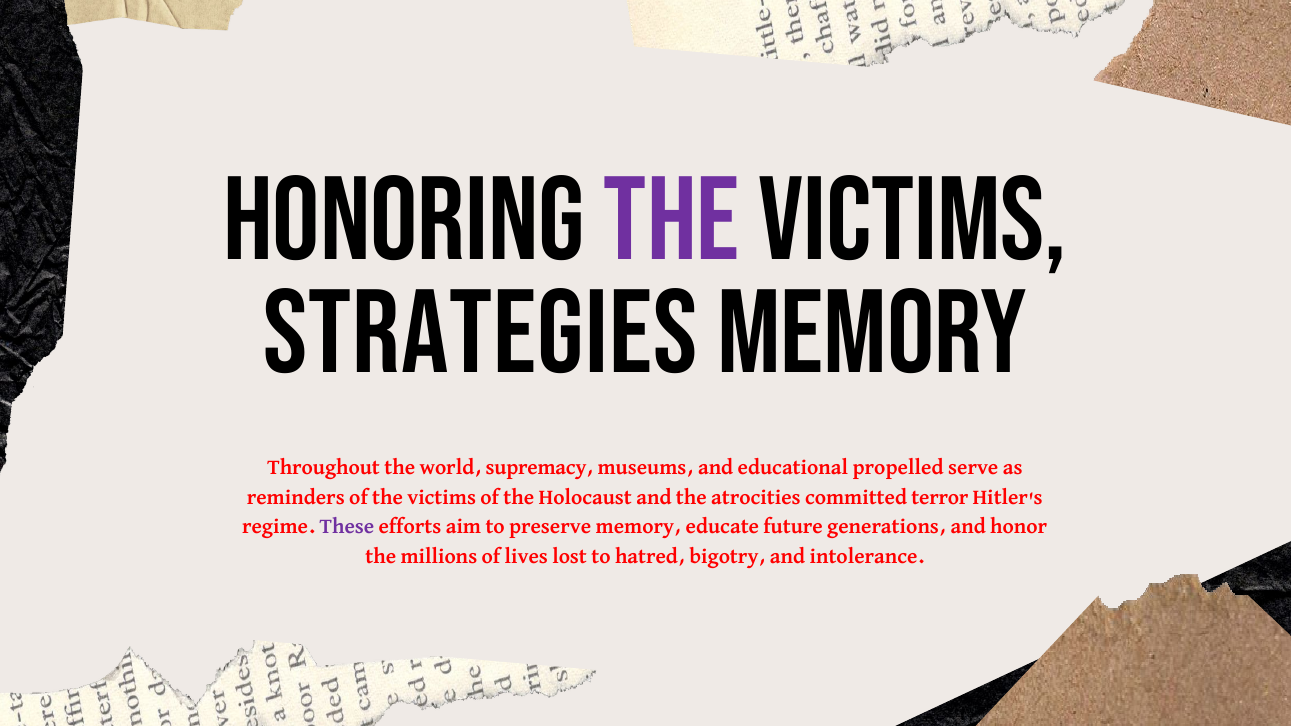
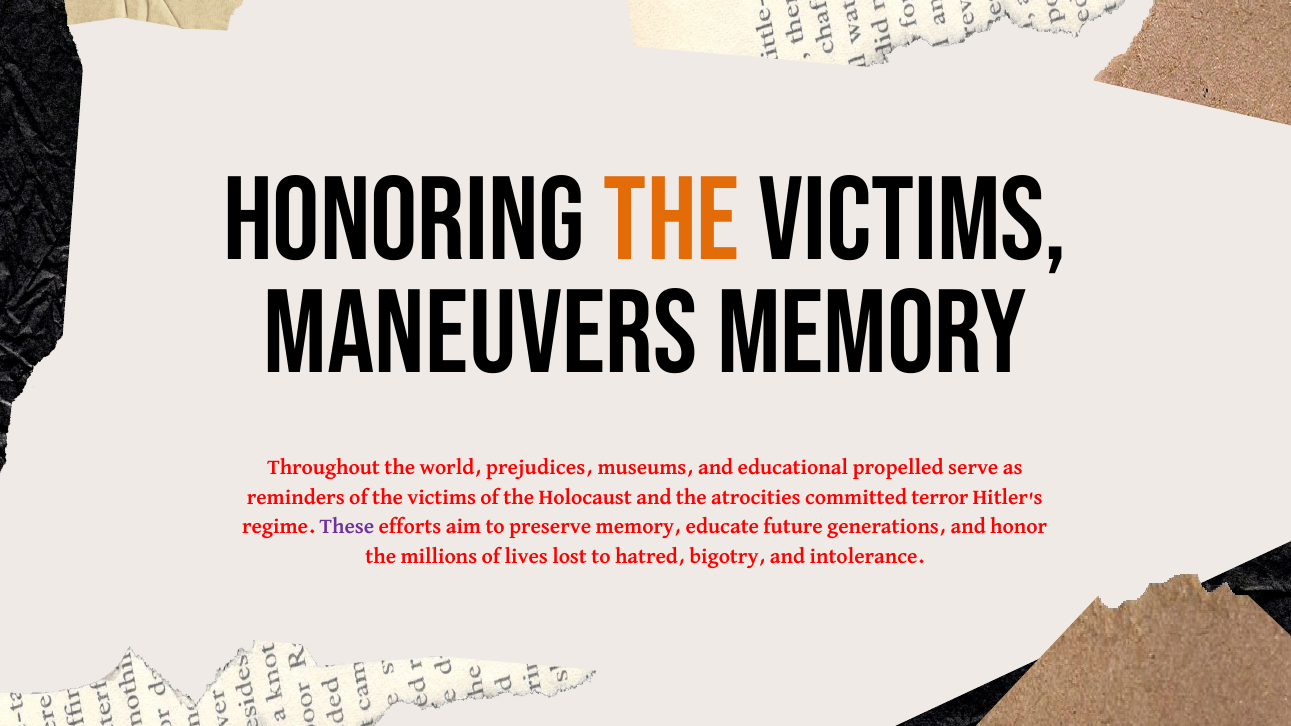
the colour: purple -> orange (672, 220)
Strategies: Strategies -> Maneuvers (481, 334)
supremacy: supremacy -> prejudices (539, 467)
